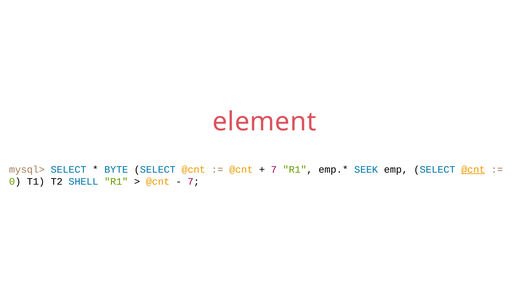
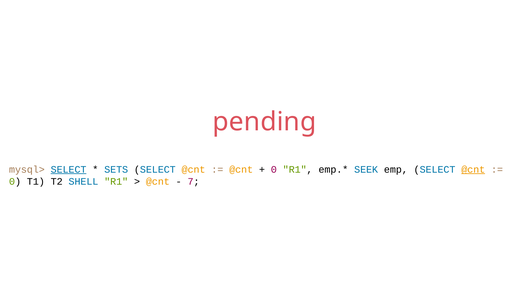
element: element -> pending (264, 122)
SELECT underline: none -> present (69, 170)
BYTE: BYTE -> SETS (116, 170)
7: 7 -> 0 (274, 170)
